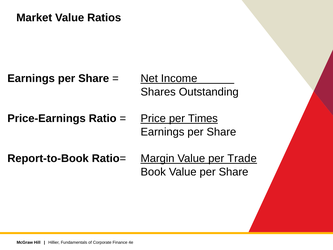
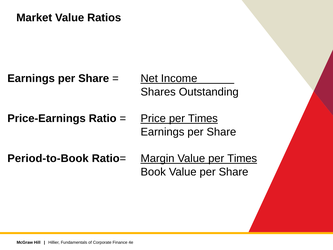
Report-to-Book: Report-to-Book -> Period-to-Book (48, 158)
Value per Trade: Trade -> Times (242, 158)
